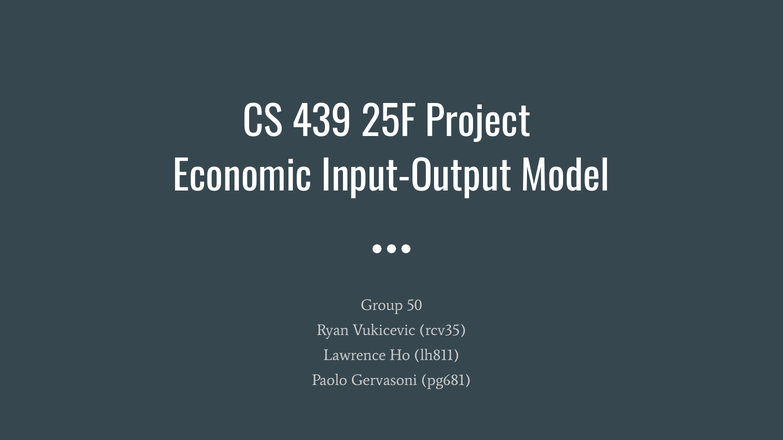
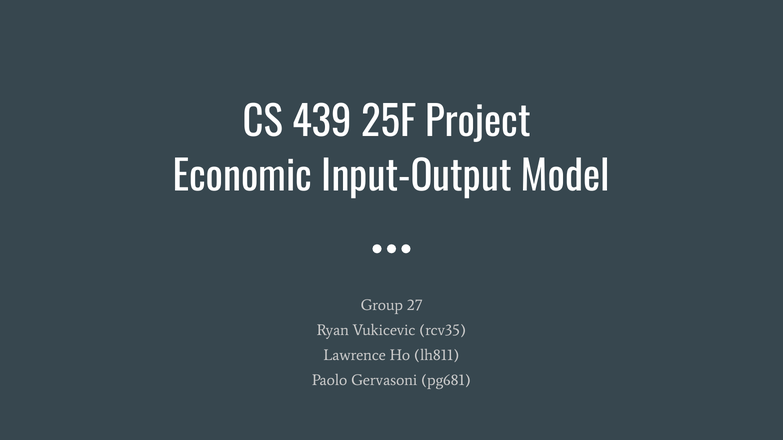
50: 50 -> 27 (414, 305)
